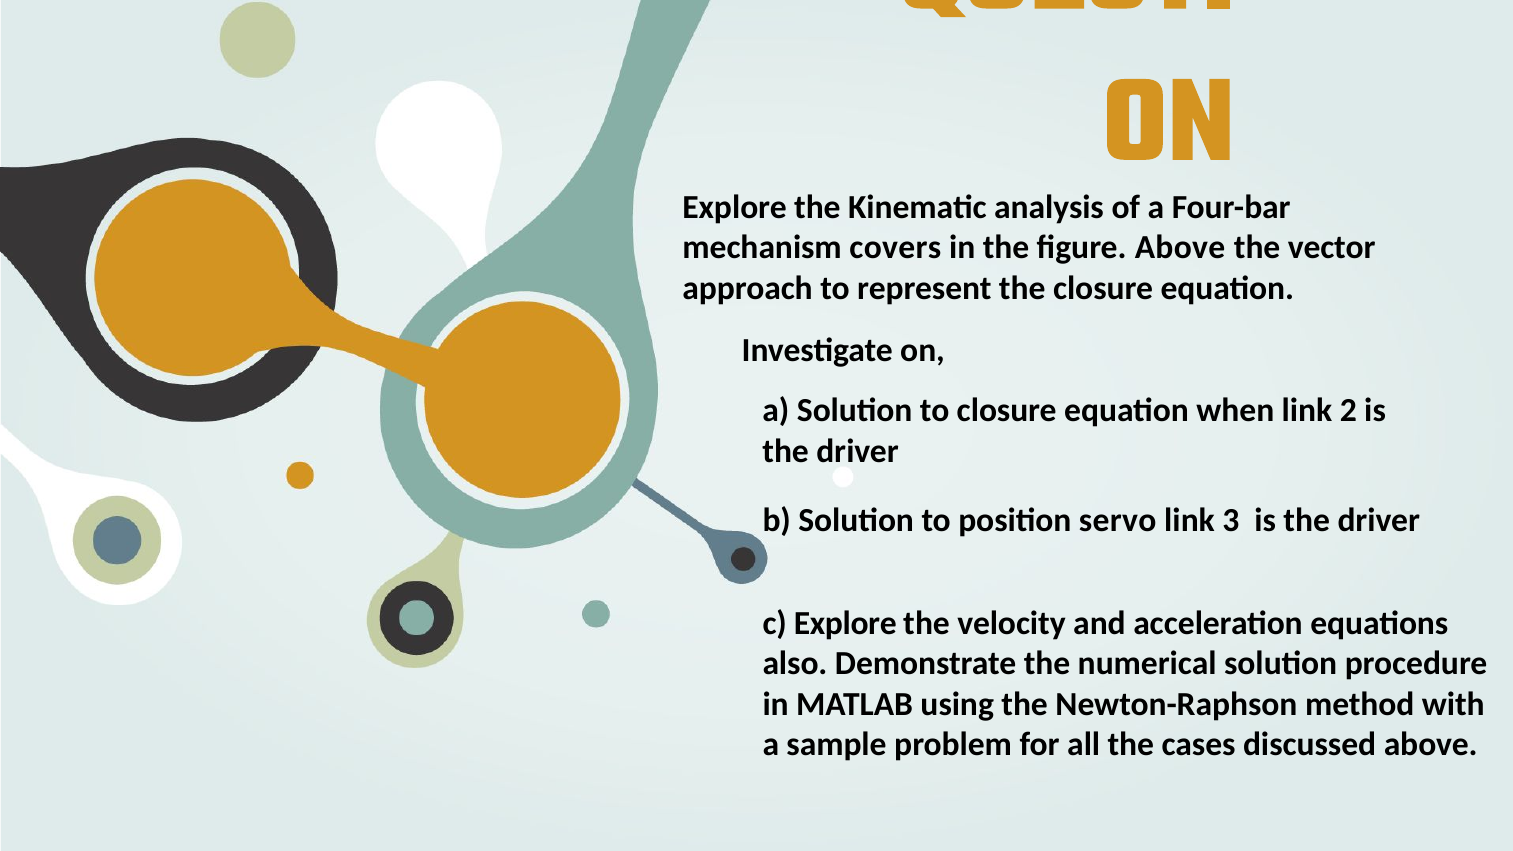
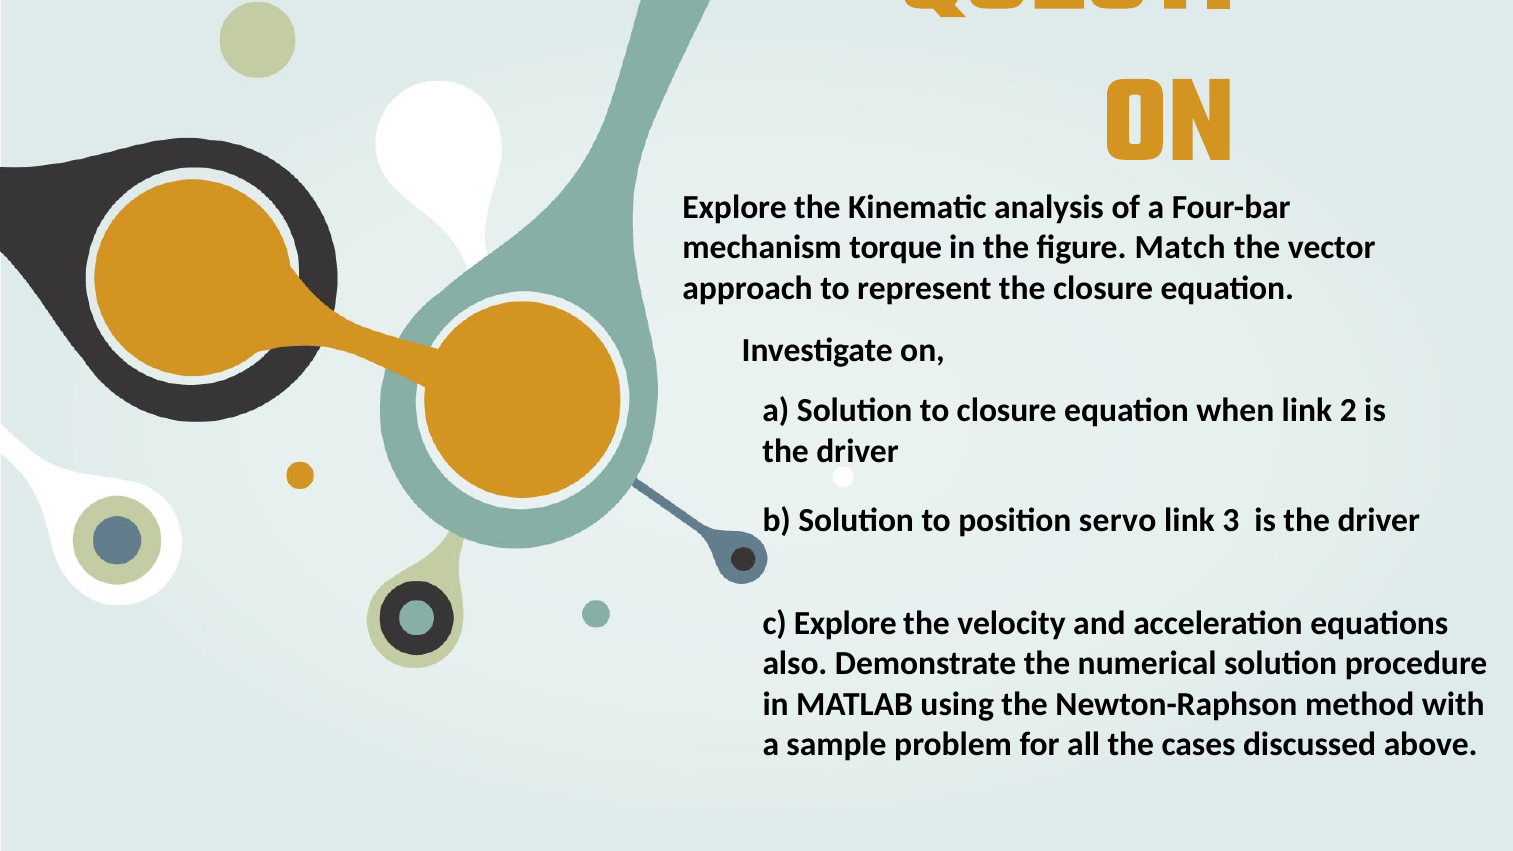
covers: covers -> torque (896, 248)
figure Above: Above -> Match (1180, 248)
